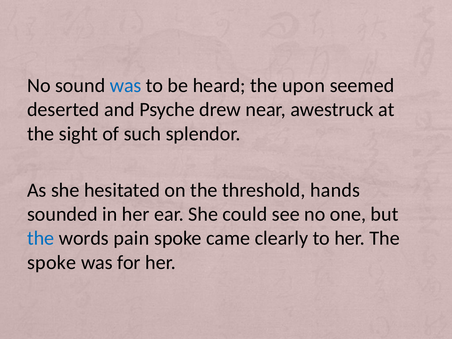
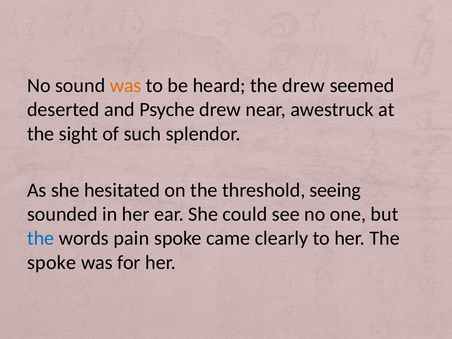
was colour: blue -> orange (126, 86)
the upon: upon -> drew (303, 86)
hands: hands -> seeing (335, 190)
